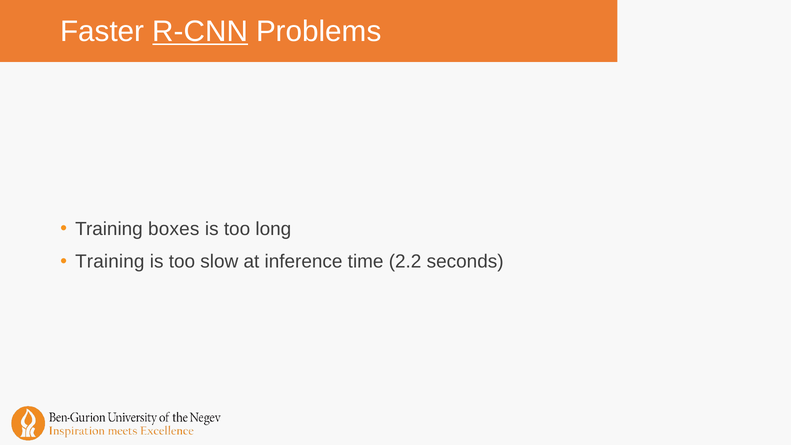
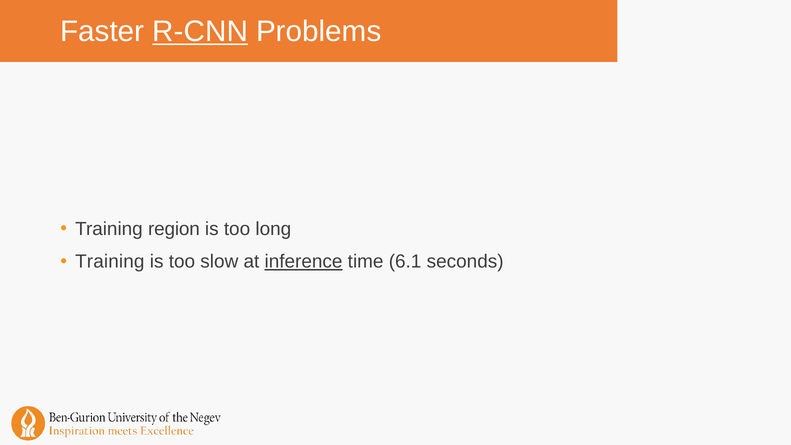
boxes: boxes -> region (174, 229)
inference underline: none -> present (304, 262)
2.2: 2.2 -> 6.1 (405, 262)
